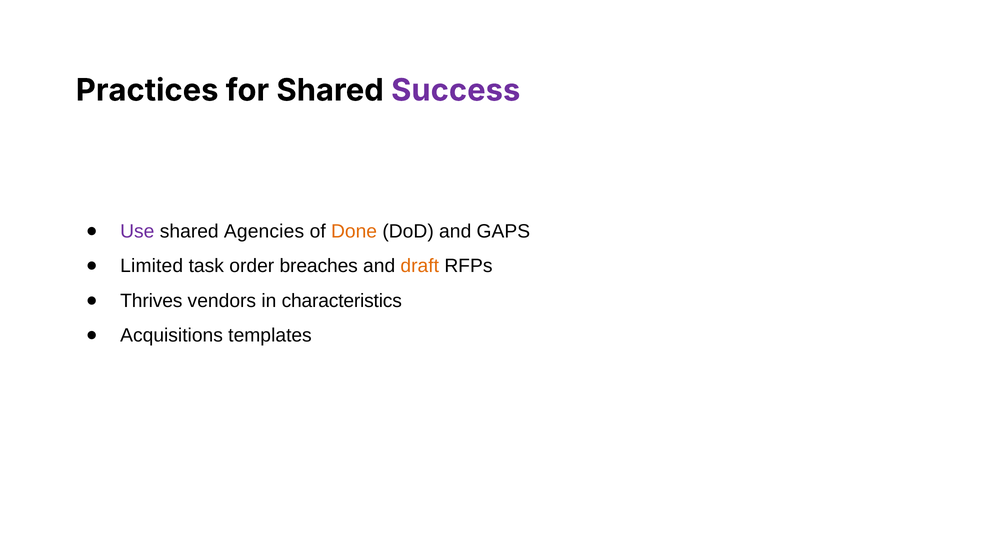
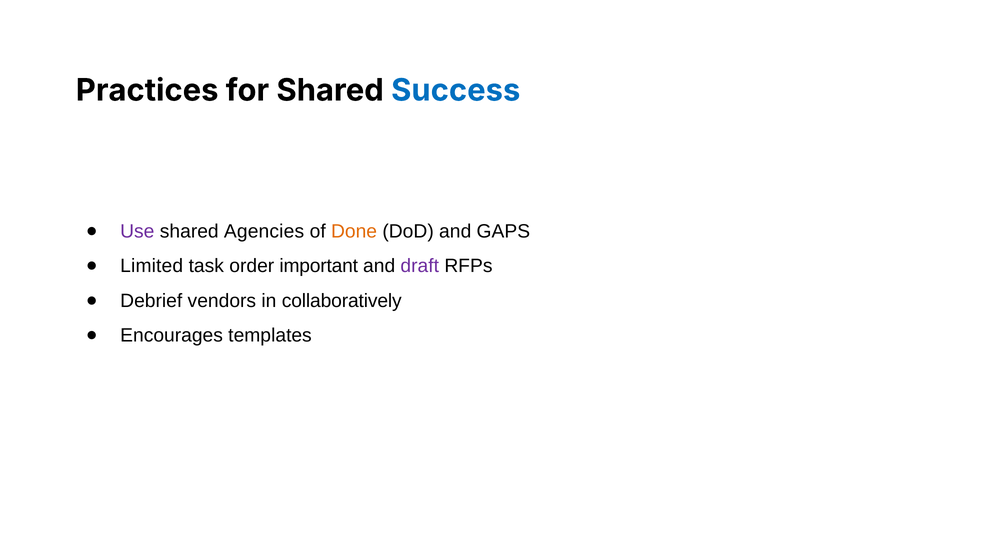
Success colour: purple -> blue (456, 90)
breaches: breaches -> important (319, 266)
draft colour: orange -> purple (420, 266)
Thrives: Thrives -> Debrief (151, 300)
characteristics: characteristics -> collaboratively (342, 300)
Acquisitions: Acquisitions -> Encourages (172, 335)
